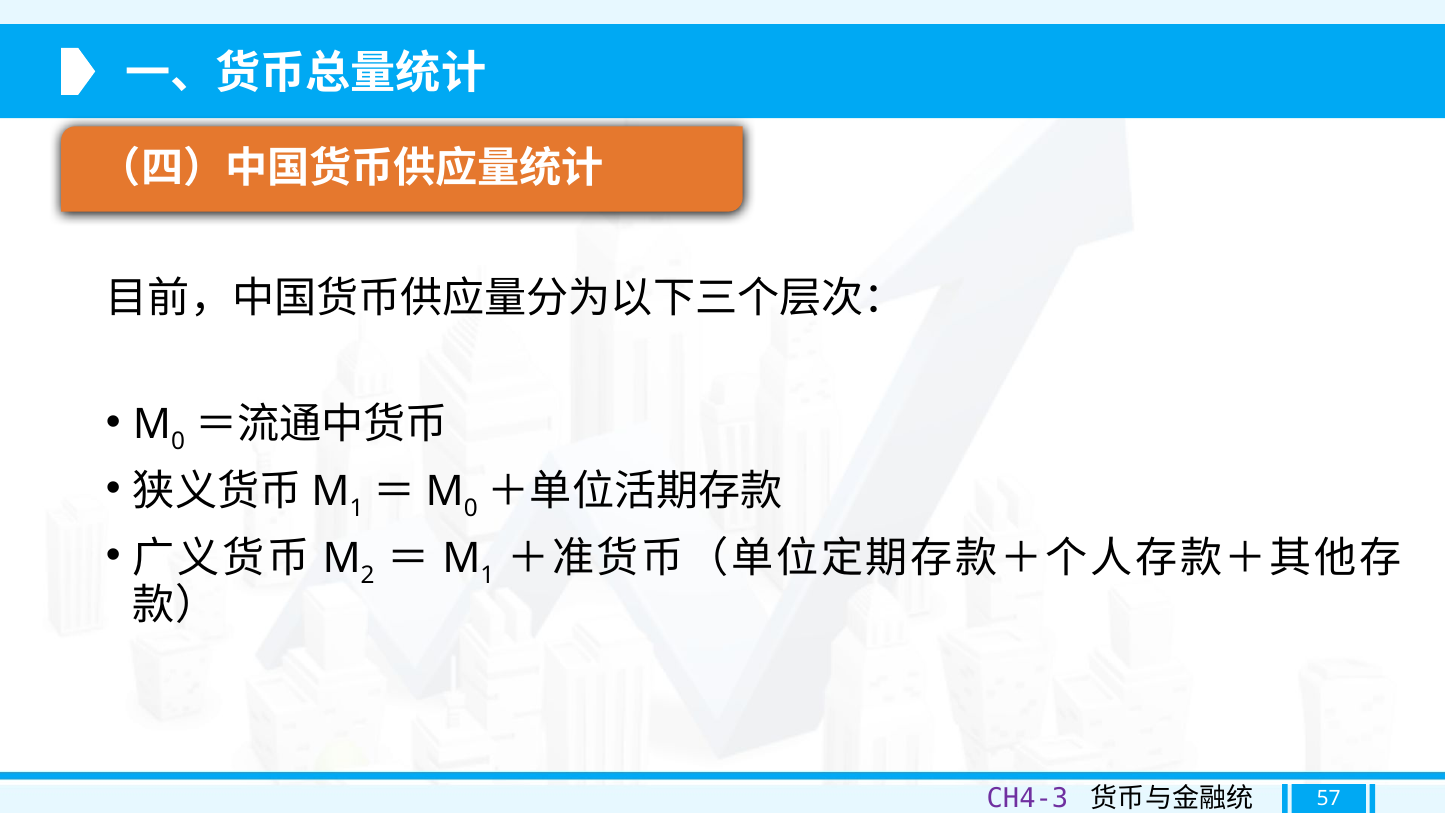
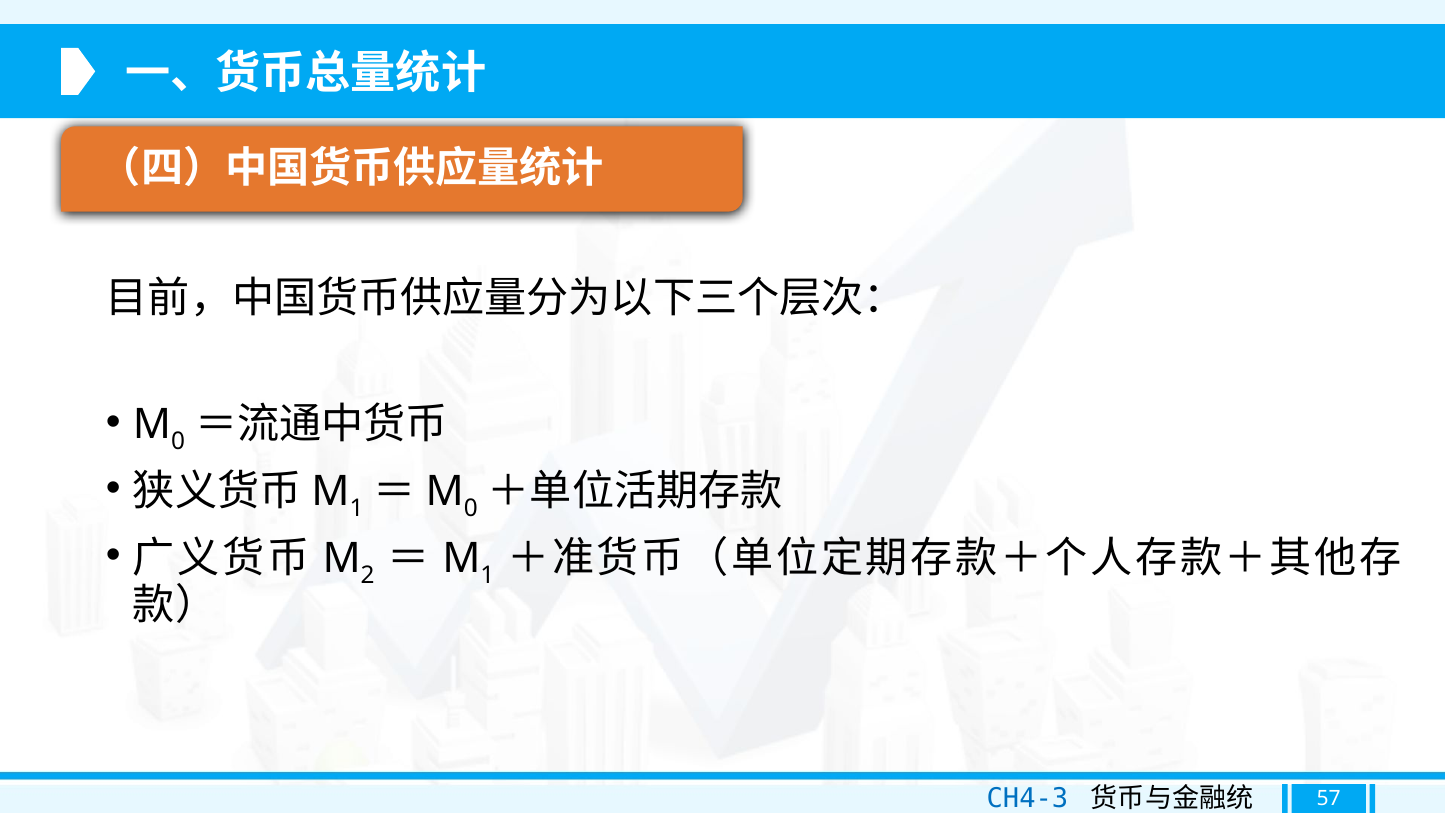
CH4-3 colour: purple -> blue (1027, 798)
